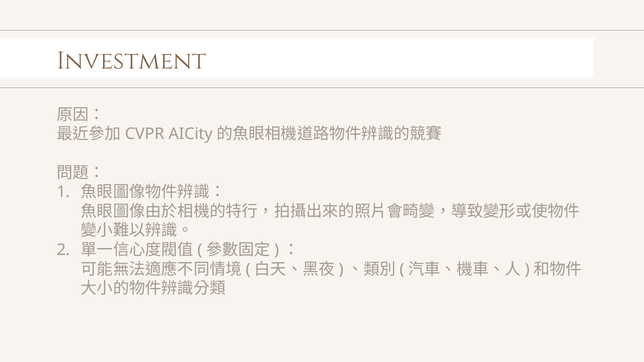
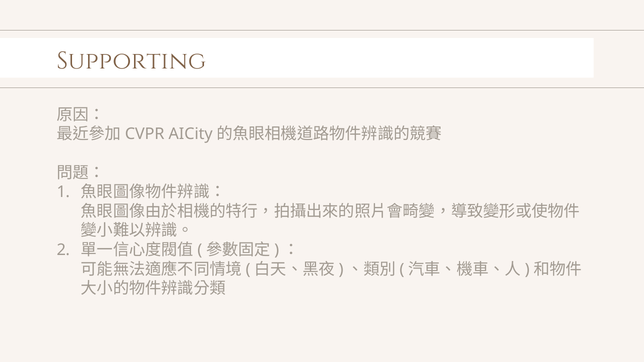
Investment: Investment -> Supporting (131, 61)
